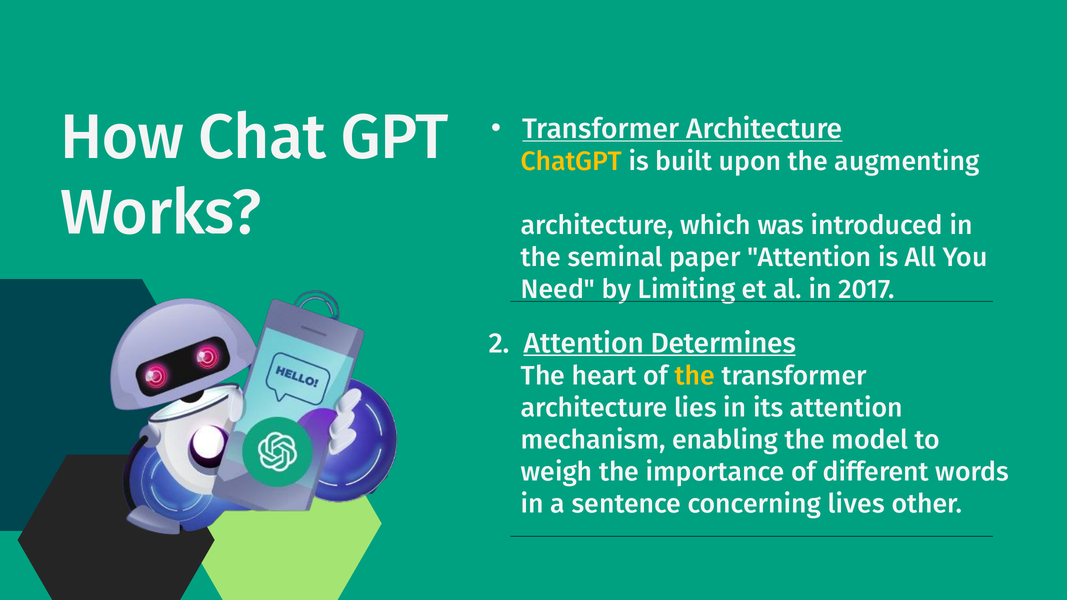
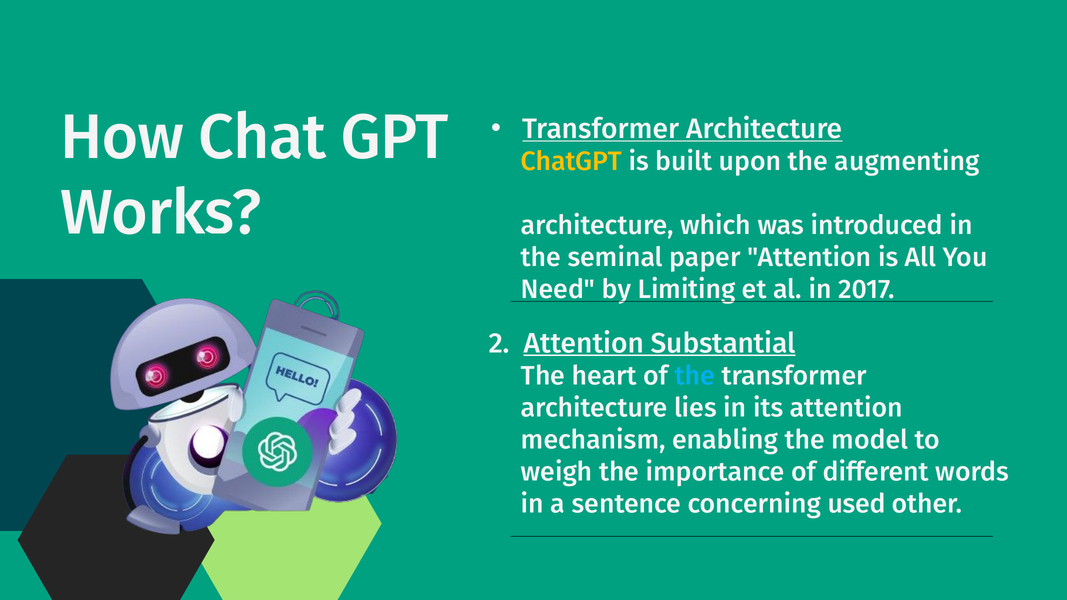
Determines: Determines -> Substantial (723, 343)
the colour: yellow -> light blue (695, 376)
lives: lives -> used (857, 504)
